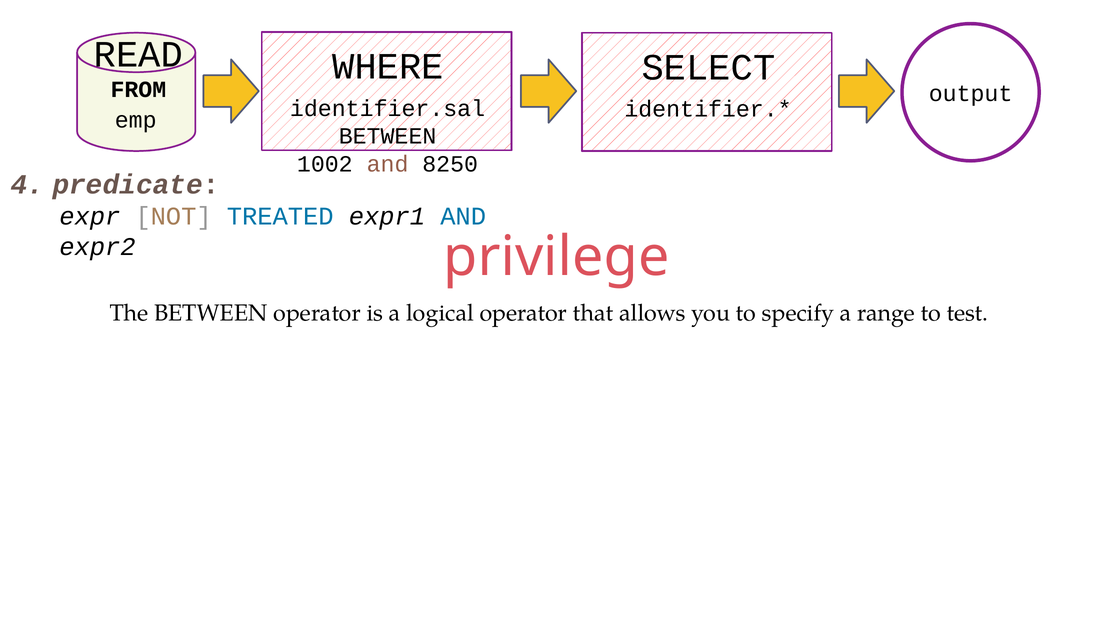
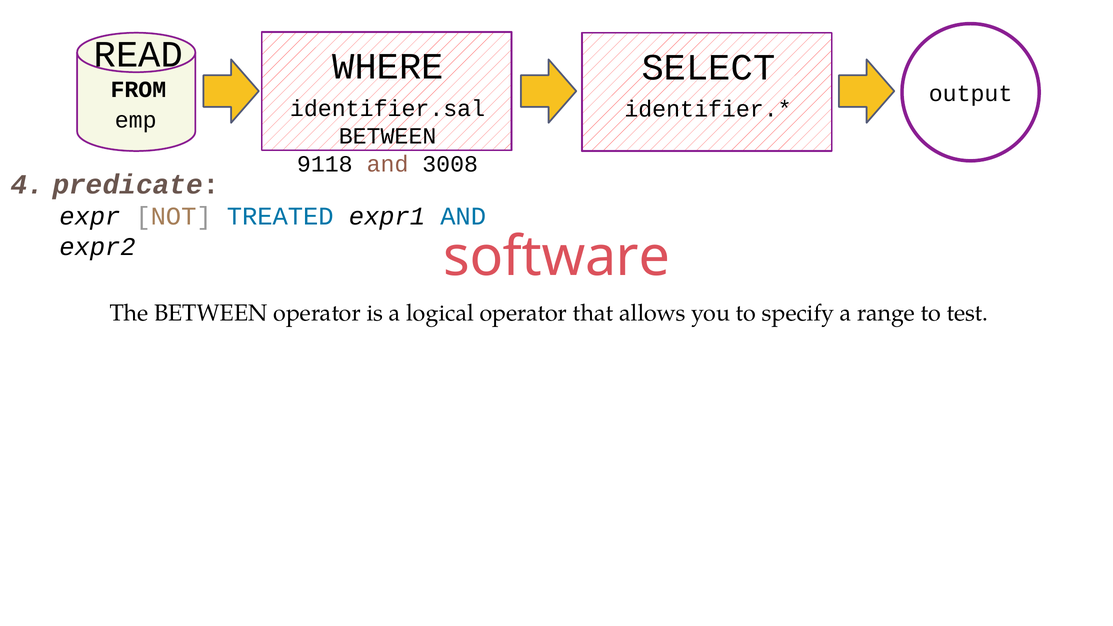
1002: 1002 -> 9118 (325, 164)
8250: 8250 -> 3008 (450, 164)
privilege: privilege -> software (557, 257)
